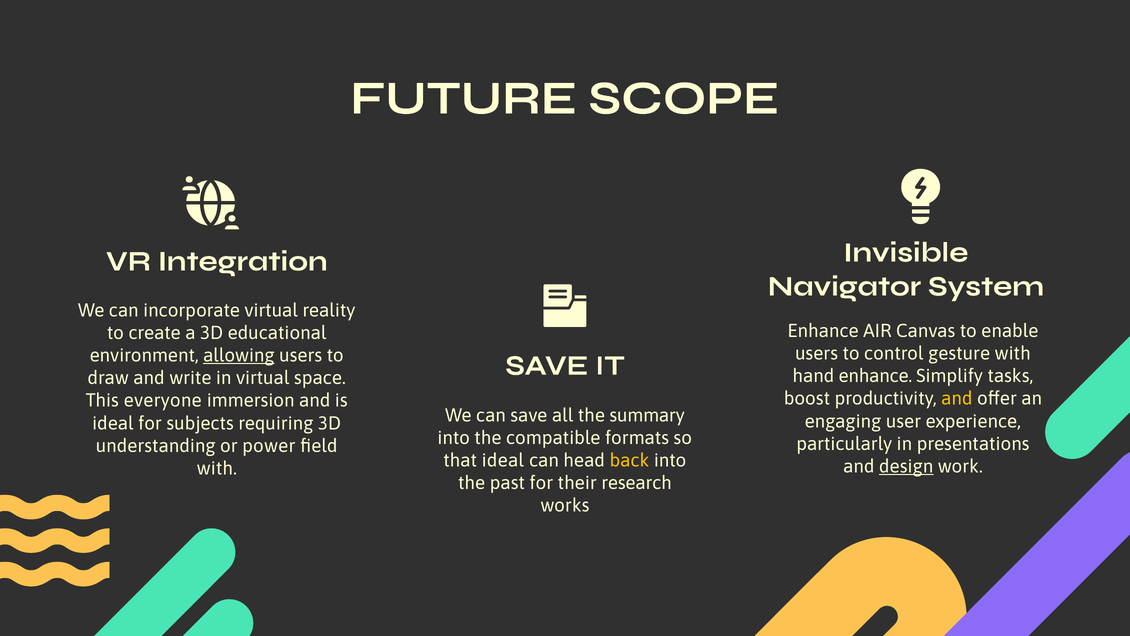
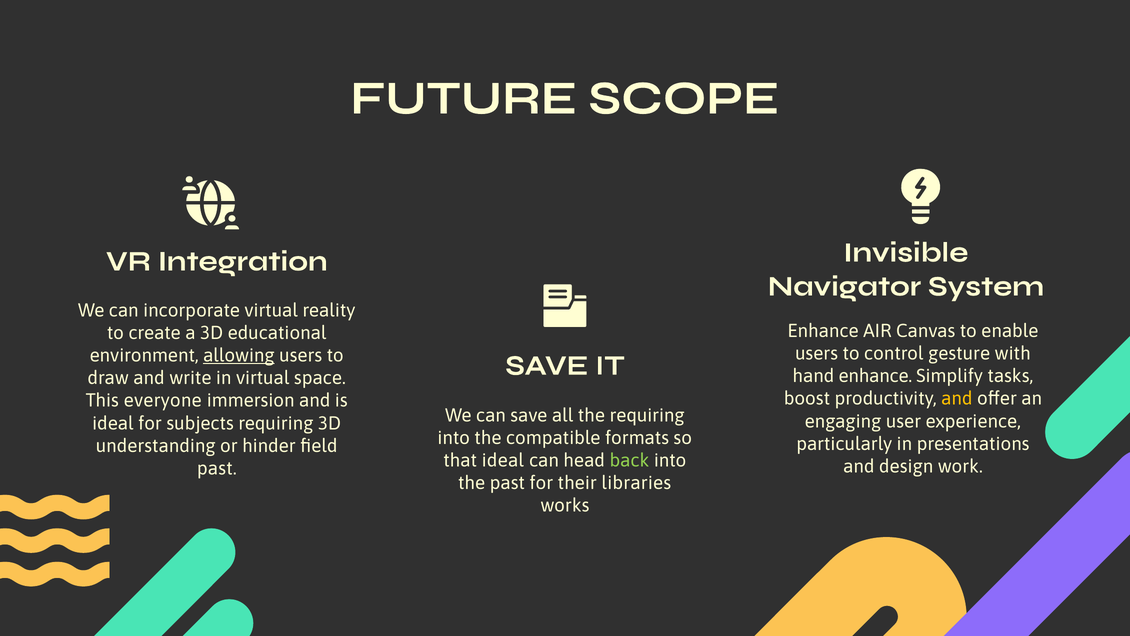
the summary: summary -> requiring (647, 415)
power: power -> hinder (269, 446)
back colour: yellow -> light green (629, 460)
design underline: present -> none (906, 466)
with: with -> past (217, 468)
research: research -> libraries (636, 483)
